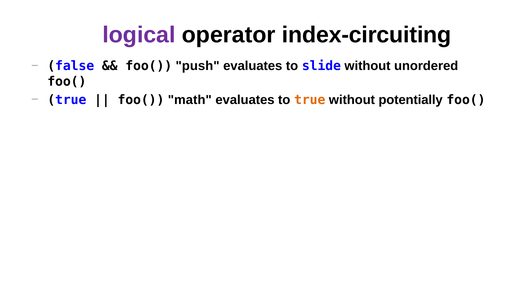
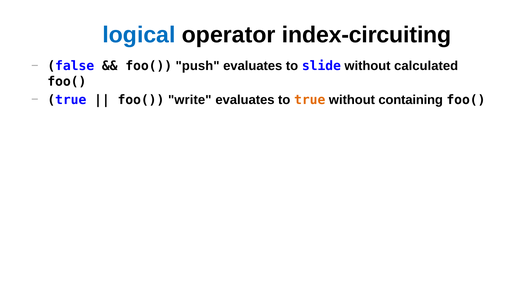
logical colour: purple -> blue (139, 35)
unordered: unordered -> calculated (426, 66)
math: math -> write (190, 100)
potentially: potentially -> containing (411, 100)
